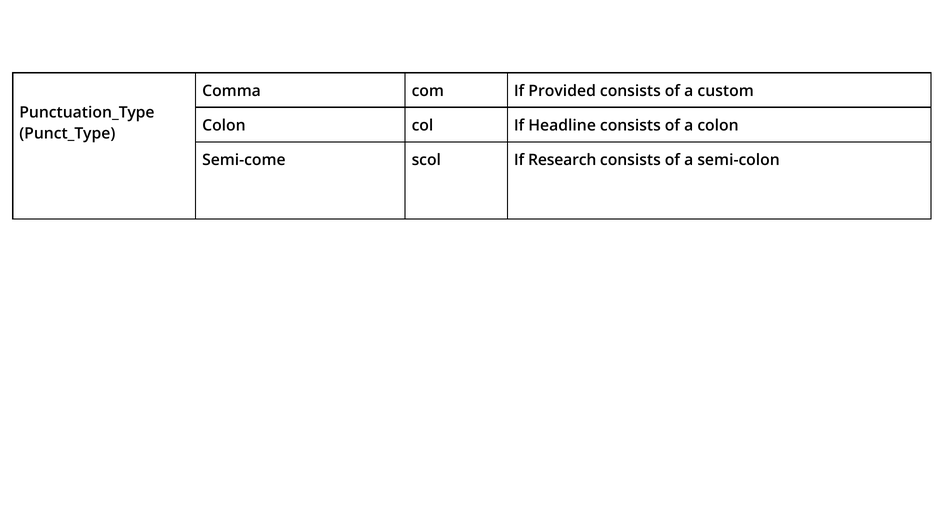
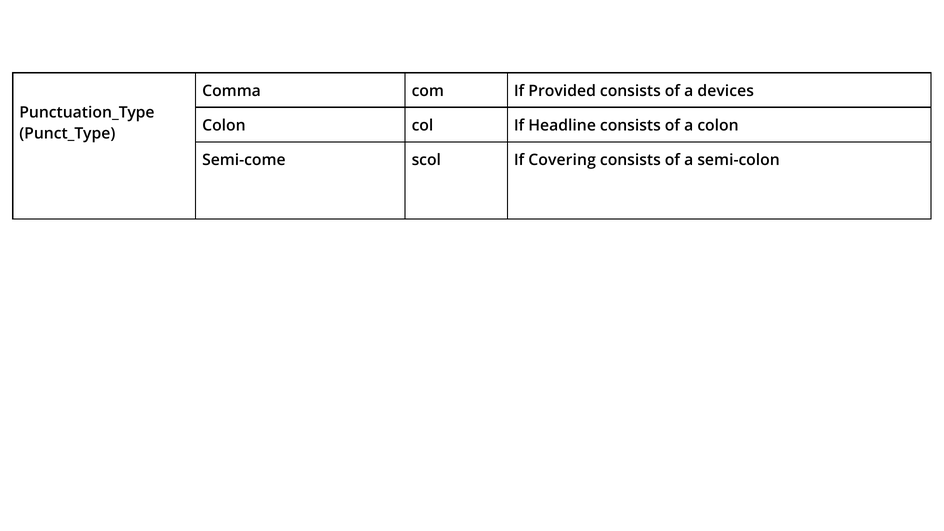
custom: custom -> devices (726, 91)
Research: Research -> Covering (562, 160)
